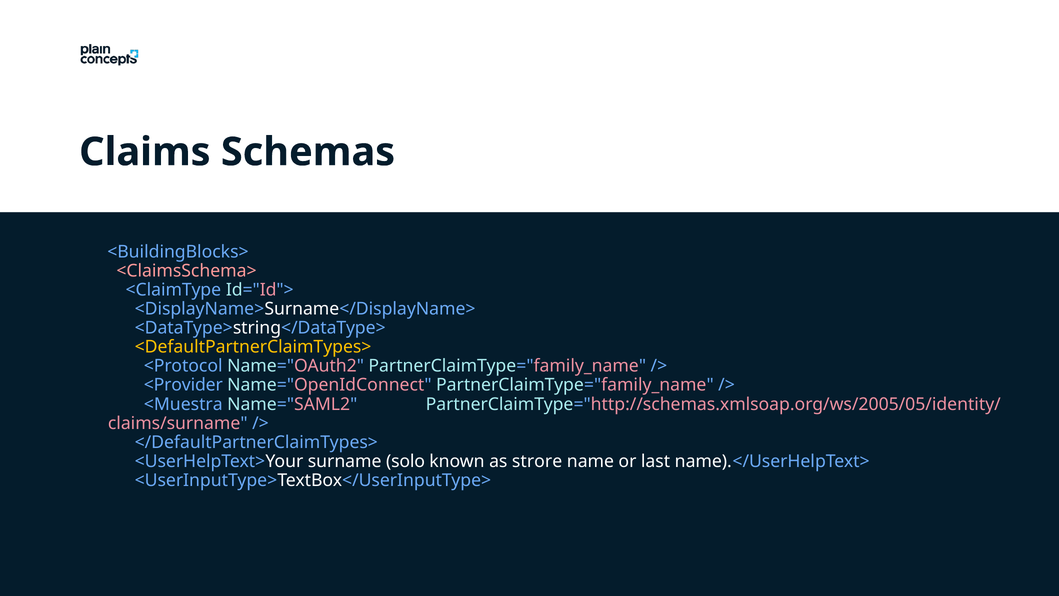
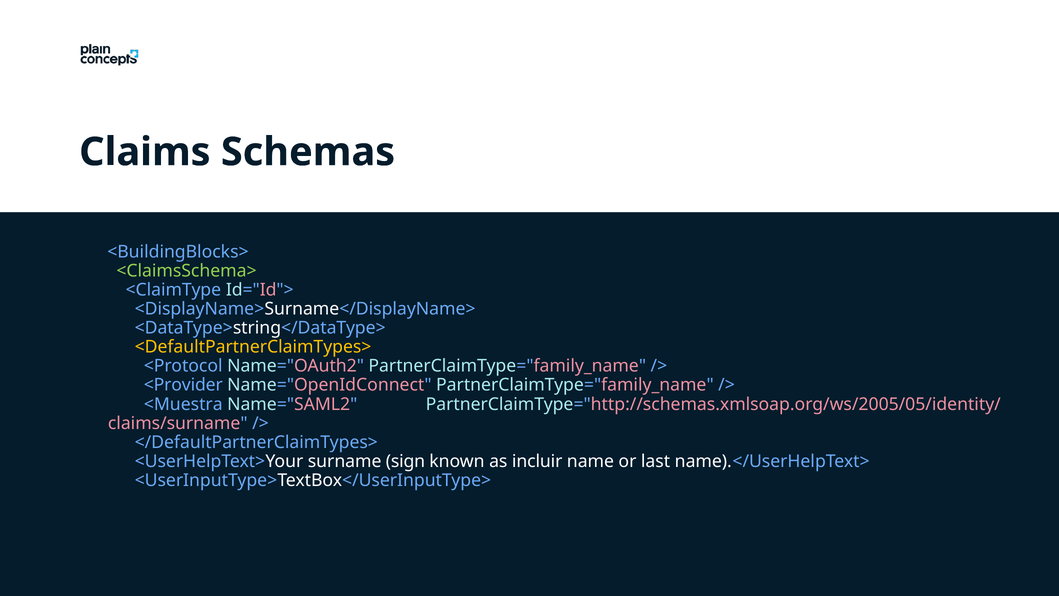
<ClaimsSchema> colour: pink -> light green (187, 271)
solo: solo -> sign (405, 461)
strore: strore -> incluir (537, 461)
